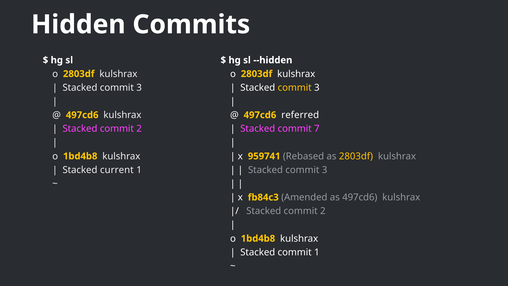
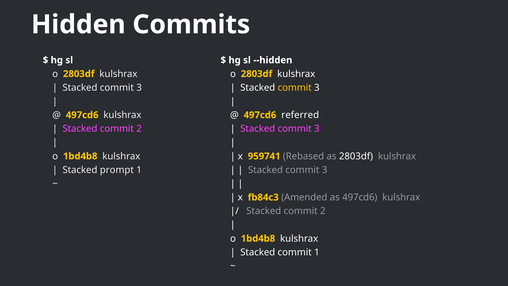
7: 7 -> 3 (317, 129)
2803df colour: yellow -> white (356, 156)
current: current -> prompt (117, 170)
